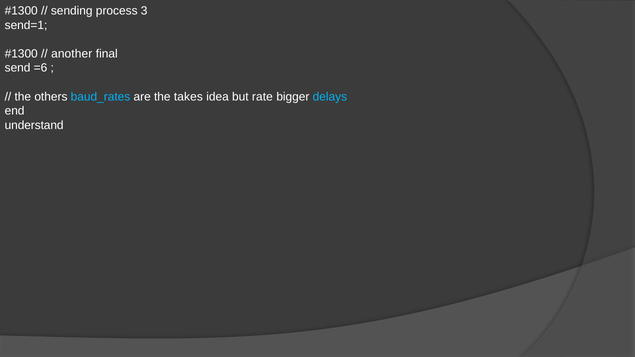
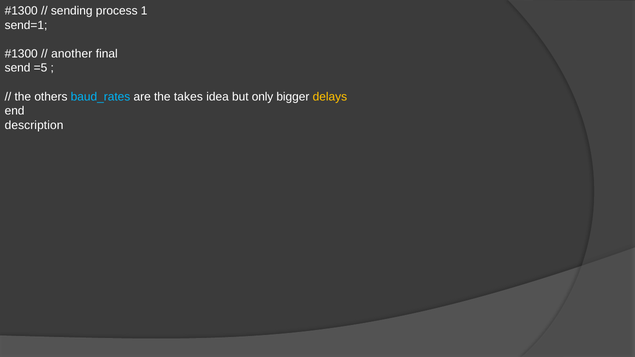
3: 3 -> 1 (144, 11)
=6: =6 -> =5 (41, 68)
rate: rate -> only (263, 97)
delays colour: light blue -> yellow (330, 97)
understand: understand -> description (34, 125)
